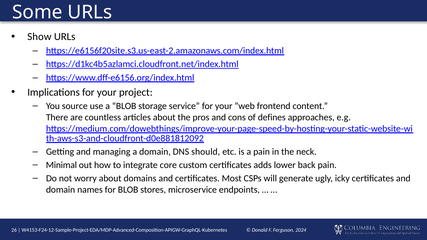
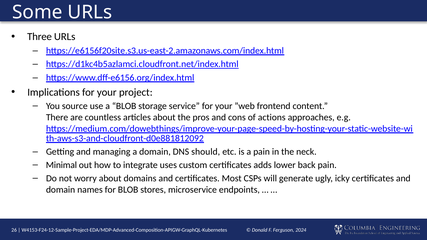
Show: Show -> Three (40, 37)
defines: defines -> actions (272, 118)
core: core -> uses (168, 165)
